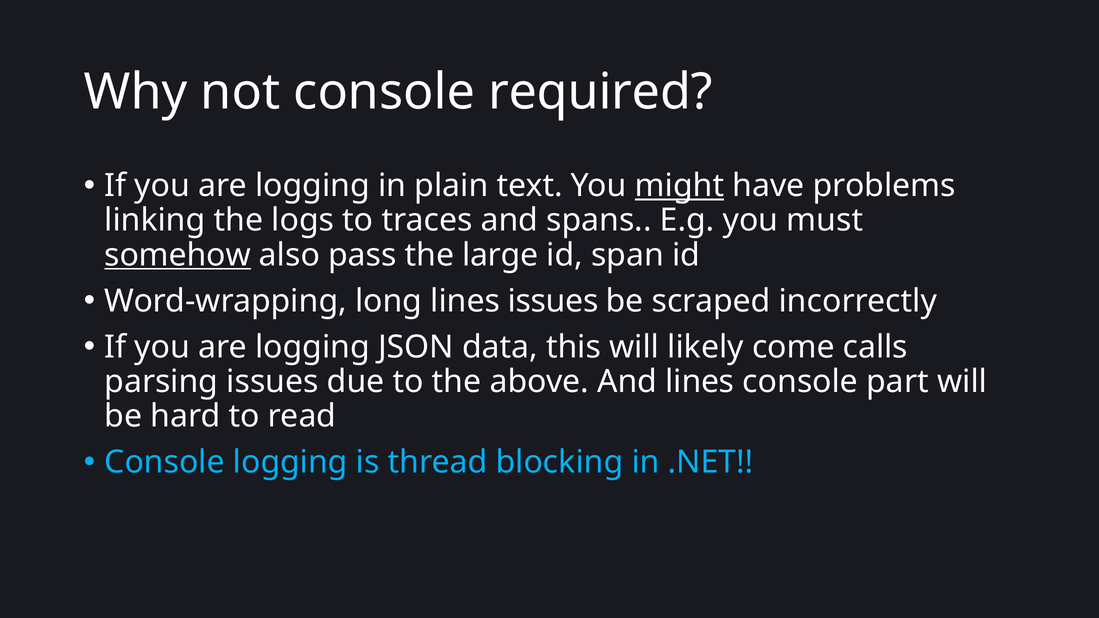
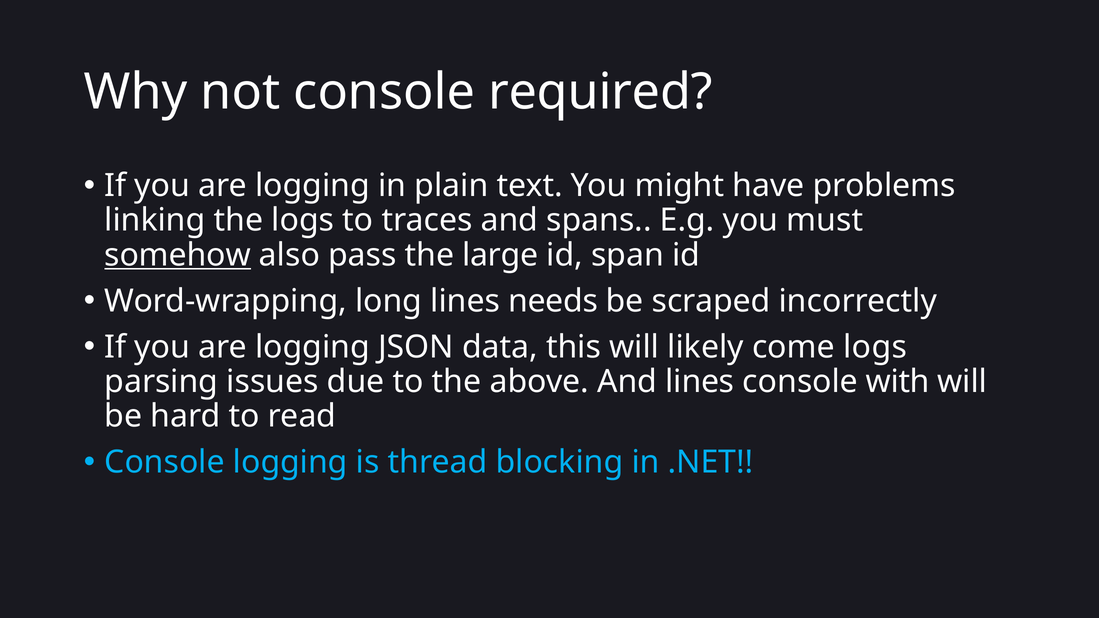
might underline: present -> none (680, 186)
lines issues: issues -> needs (553, 301)
come calls: calls -> logs (875, 347)
part: part -> with (898, 382)
